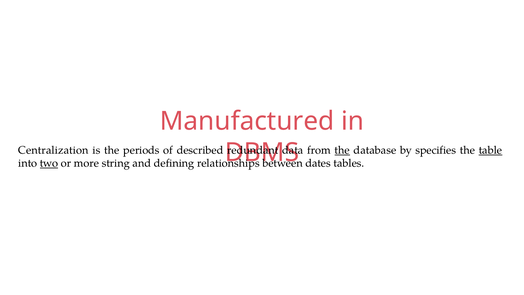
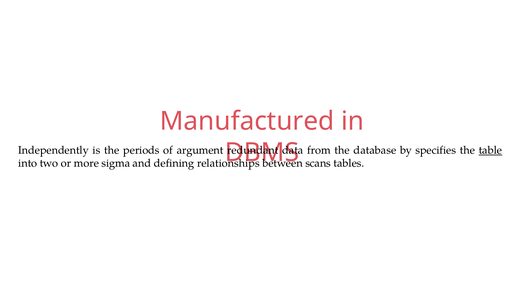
Centralization: Centralization -> Independently (54, 150)
described: described -> argument (200, 150)
the underline: present -> none (342, 150)
two underline: present -> none (49, 163)
string: string -> sigma (116, 163)
dates: dates -> scans (318, 163)
